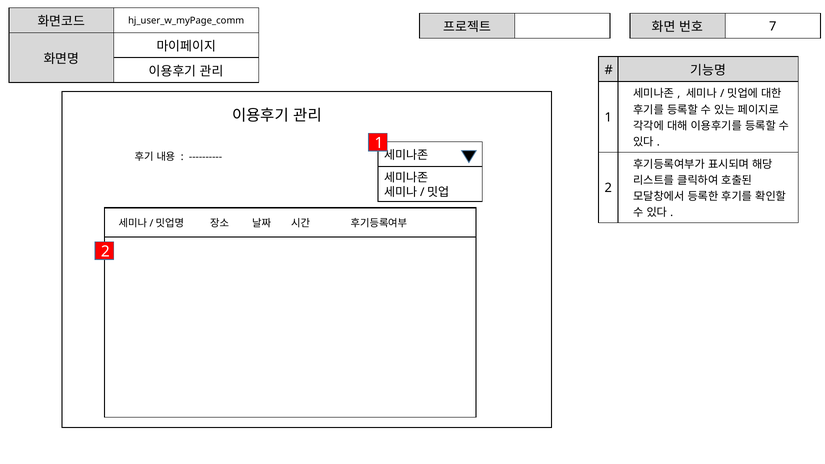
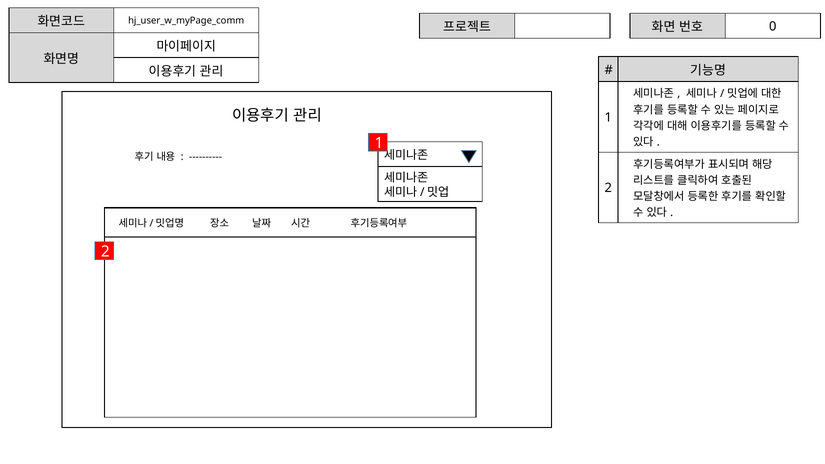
7: 7 -> 0 (773, 27)
